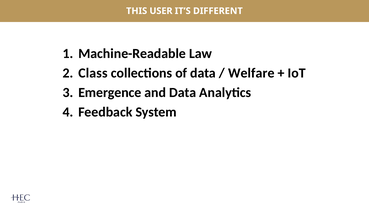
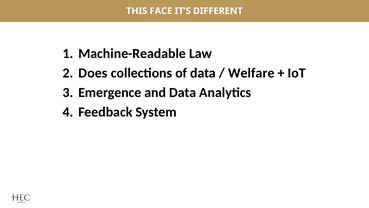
USER: USER -> FACE (161, 11)
Class: Class -> Does (93, 73)
